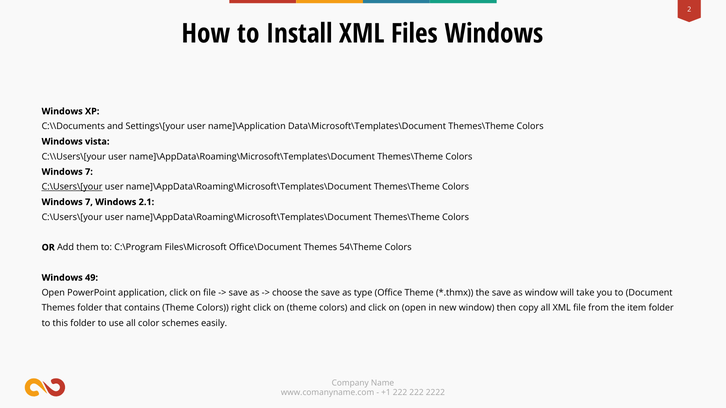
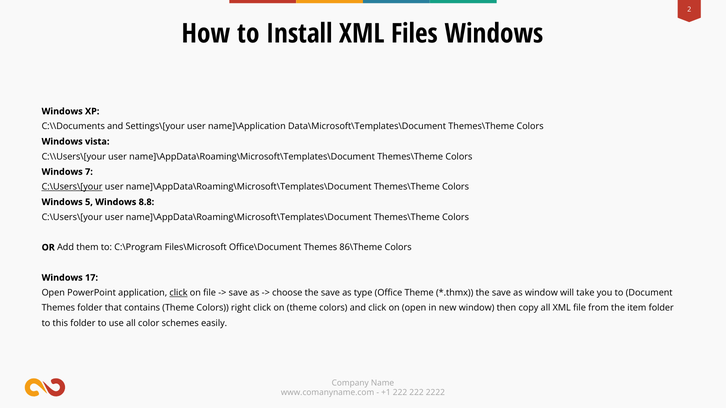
7: 7 -> 5 (89, 202)
2.1: 2.1 -> 8.8 (146, 202)
54\Theme: 54\Theme -> 86\Theme (361, 248)
49: 49 -> 17 (92, 278)
click underline: none -> present (178, 293)
